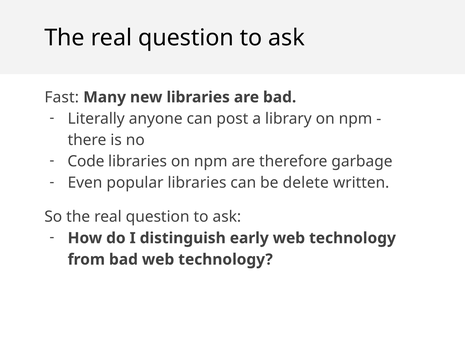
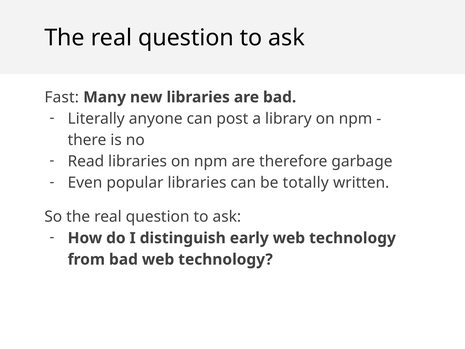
Code: Code -> Read (86, 161)
delete: delete -> totally (306, 183)
